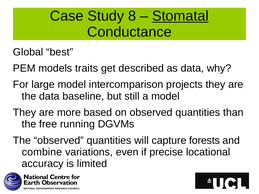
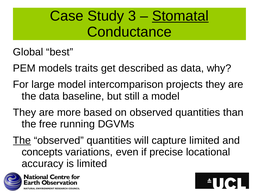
8: 8 -> 3 (132, 16)
The underline: none -> present (22, 141)
capture forests: forests -> limited (204, 141)
combine: combine -> concepts (42, 152)
